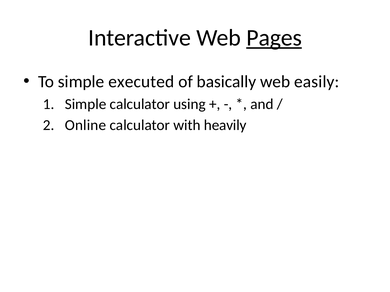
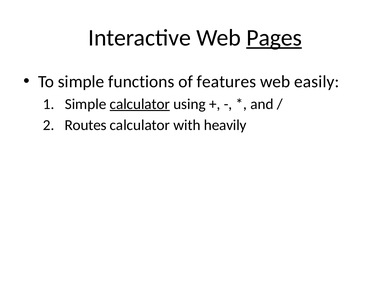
executed: executed -> functions (141, 82)
basically: basically -> features (226, 82)
calculator underline: none -> present (140, 104)
Online: Online -> Routes (86, 125)
